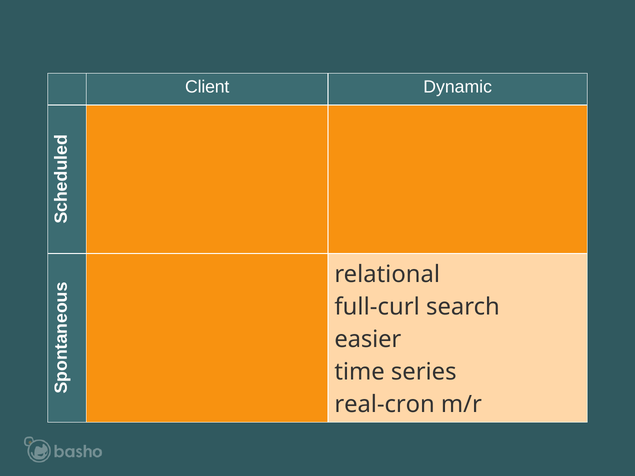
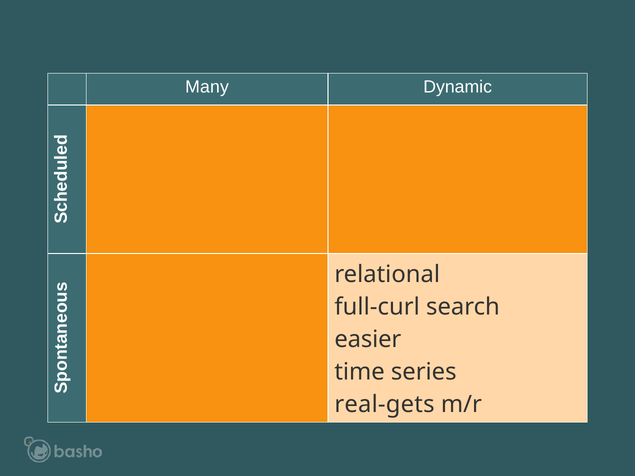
Client: Client -> Many (207, 87)
real-cron: real-cron -> real-gets (384, 404)
